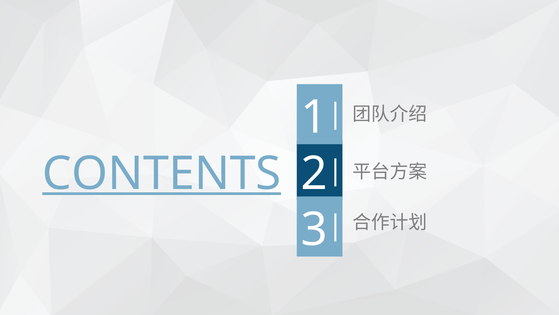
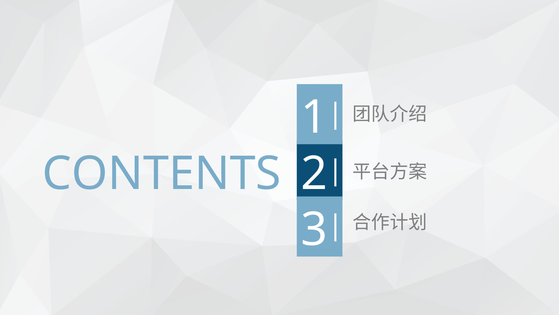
CONTENTS underline: present -> none (162, 173)
